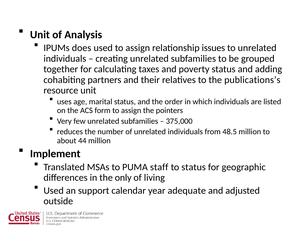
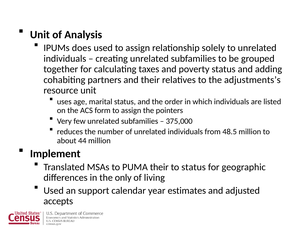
issues: issues -> solely (213, 48)
publications’s: publications’s -> adjustments’s (252, 80)
PUMA staff: staff -> their (159, 167)
adequate: adequate -> estimates (187, 191)
outside: outside -> accepts (58, 201)
